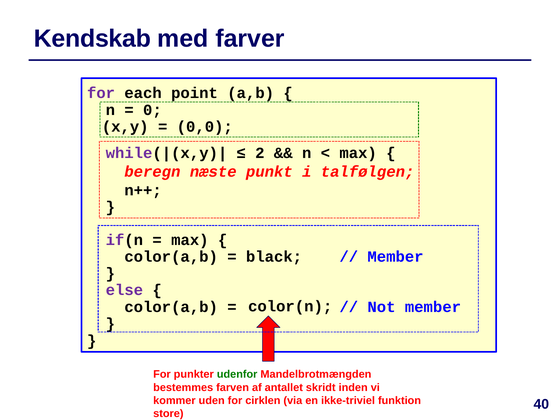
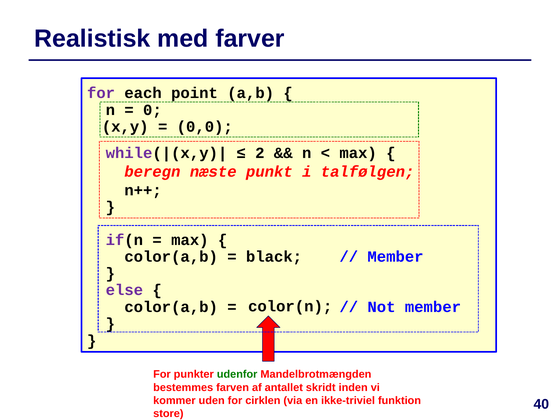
Kendskab: Kendskab -> Realistisk (92, 39)
